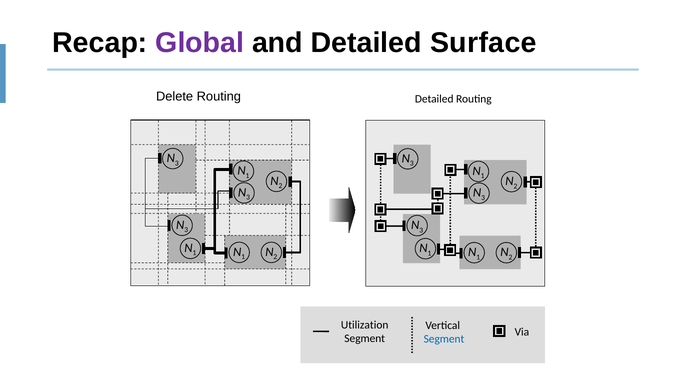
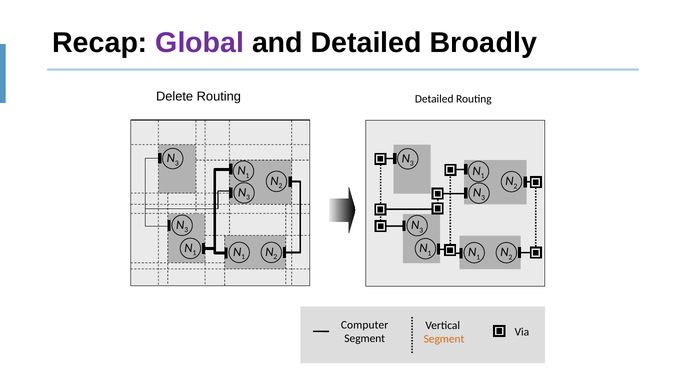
Surface: Surface -> Broadly (483, 43)
Utilization: Utilization -> Computer (365, 325)
Segment colour: blue -> orange (444, 339)
